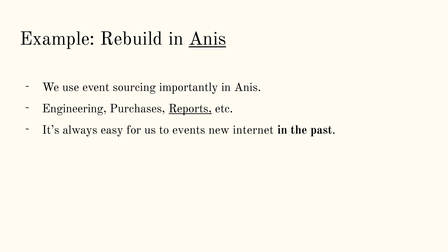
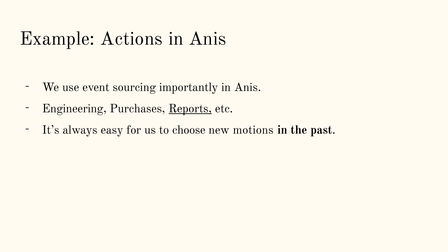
Rebuild: Rebuild -> Actions (132, 39)
Anis underline: present -> none (207, 39)
events: events -> choose (189, 130)
internet: internet -> motions (253, 130)
